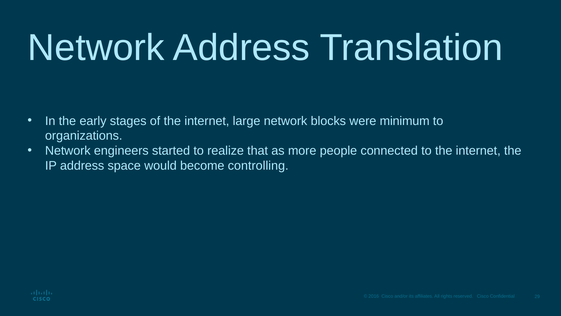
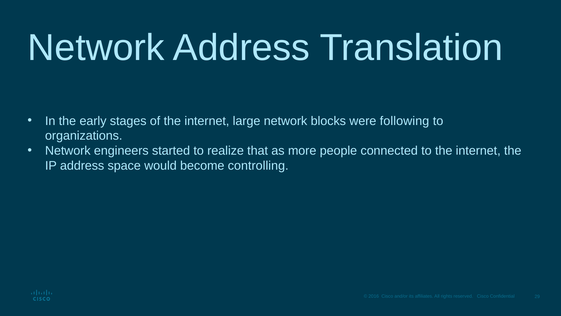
minimum: minimum -> following (405, 121)
